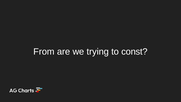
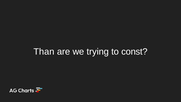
From: From -> Than (44, 52)
